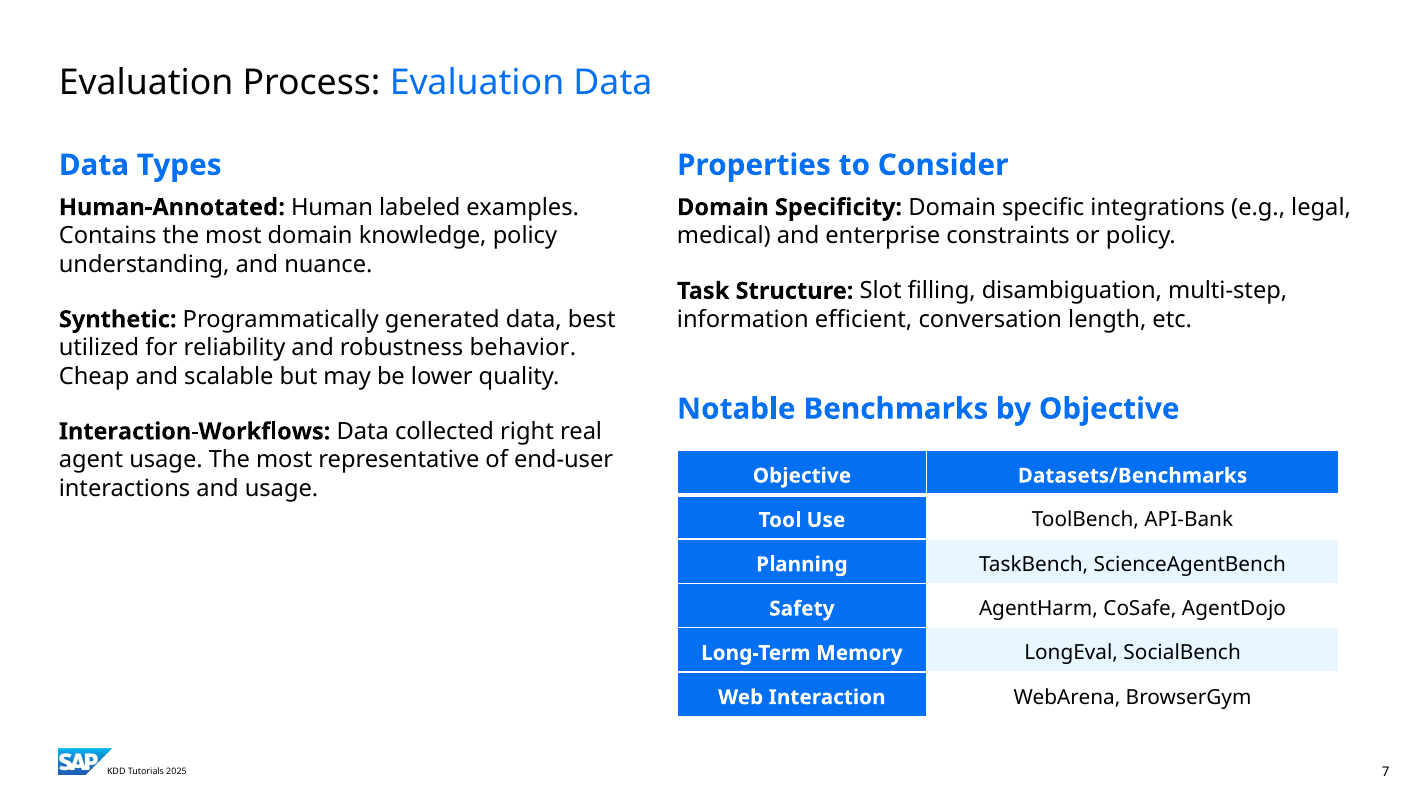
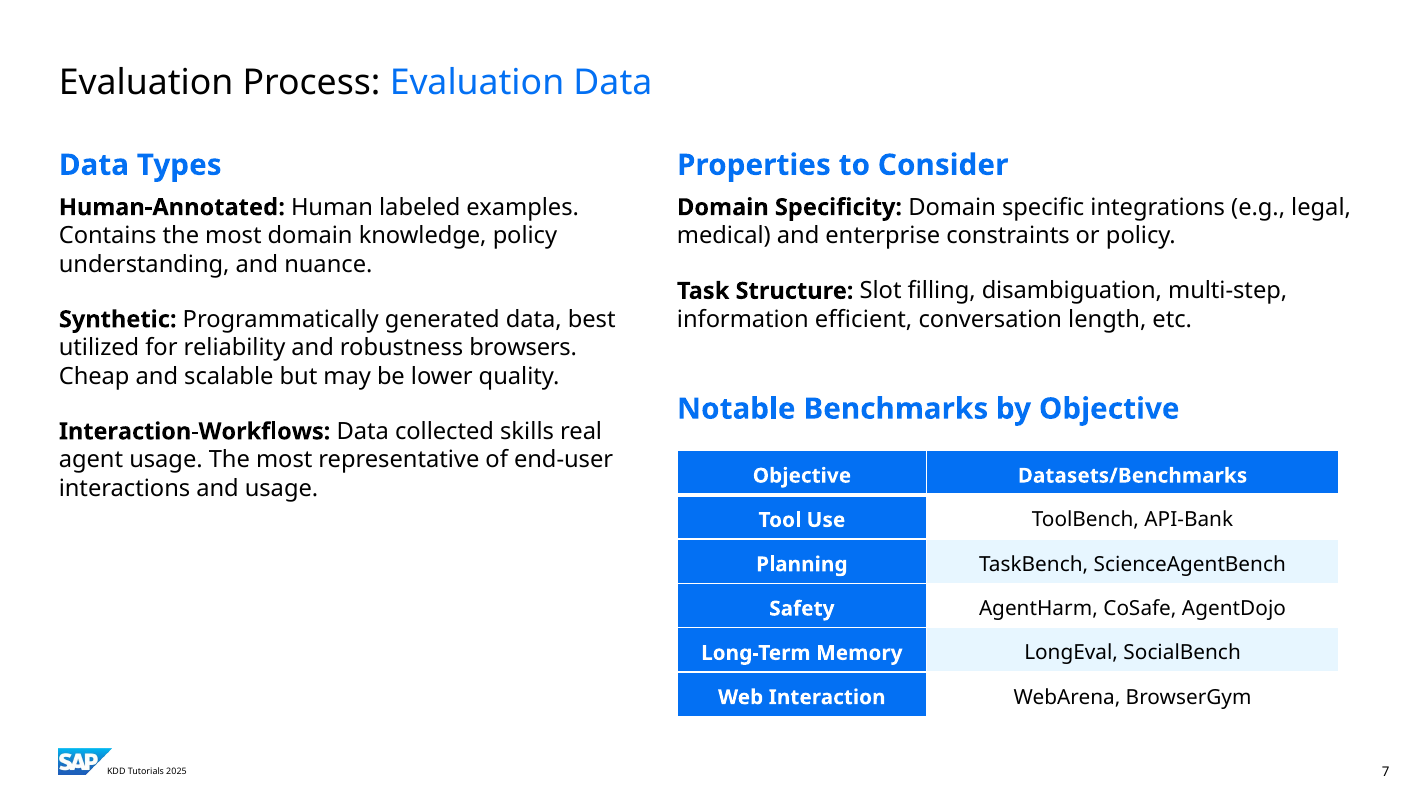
behavior: behavior -> browsers (523, 348)
right: right -> skills (527, 432)
